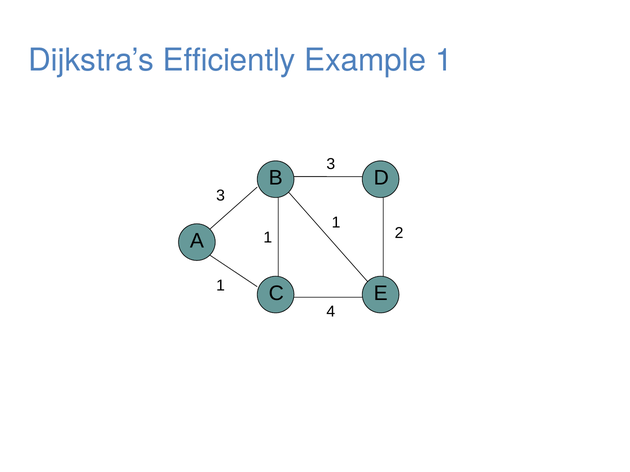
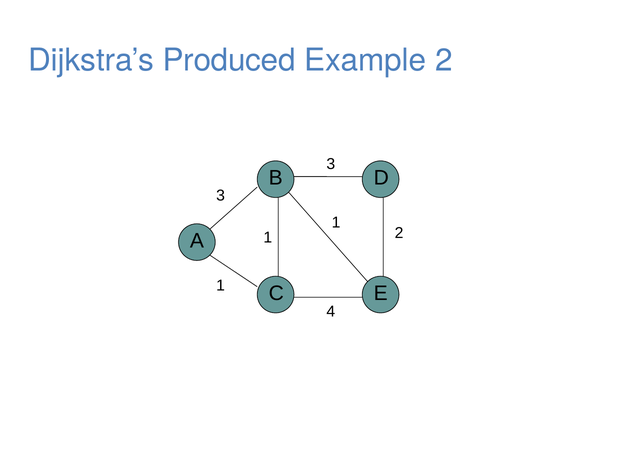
Efficiently: Efficiently -> Produced (229, 60)
Example 1: 1 -> 2 (444, 60)
